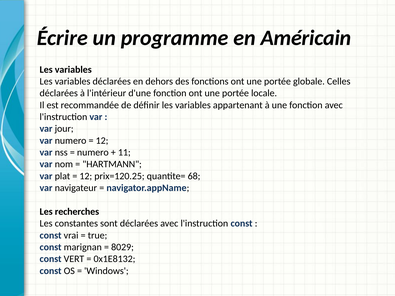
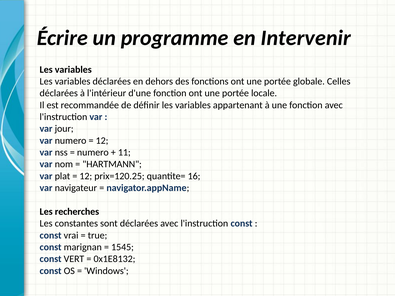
Américain: Américain -> Intervenir (306, 38)
68: 68 -> 16 (194, 176)
8029: 8029 -> 1545 (122, 247)
